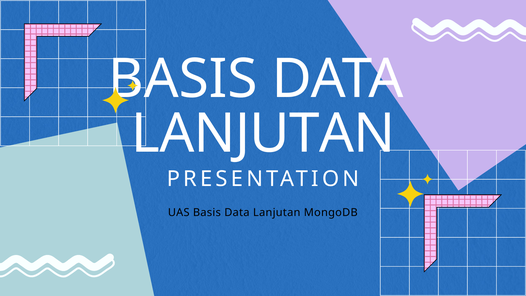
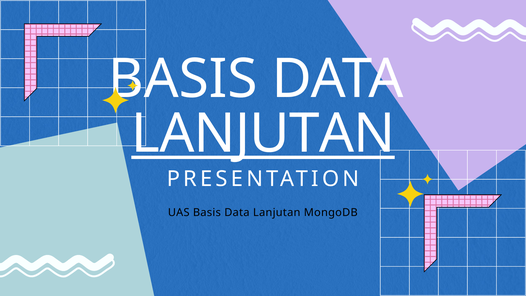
LANJUTAN underline: none -> present (263, 134)
